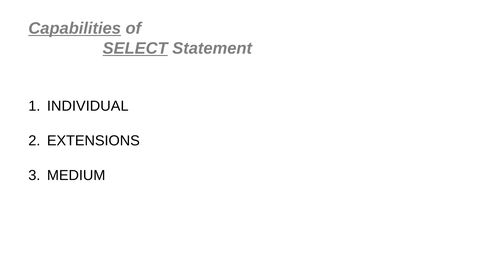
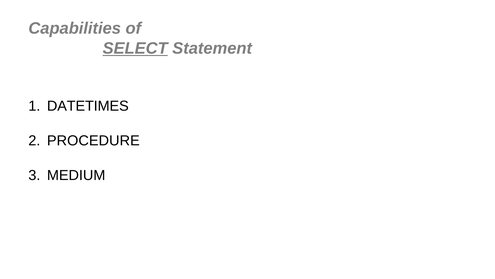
Capabilities underline: present -> none (75, 28)
INDIVIDUAL: INDIVIDUAL -> DATETIMES (88, 106)
EXTENSIONS: EXTENSIONS -> PROCEDURE (93, 140)
